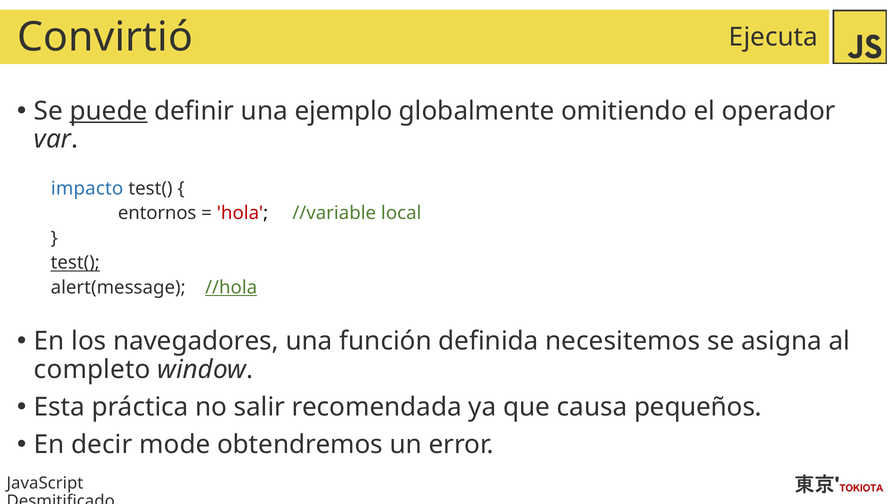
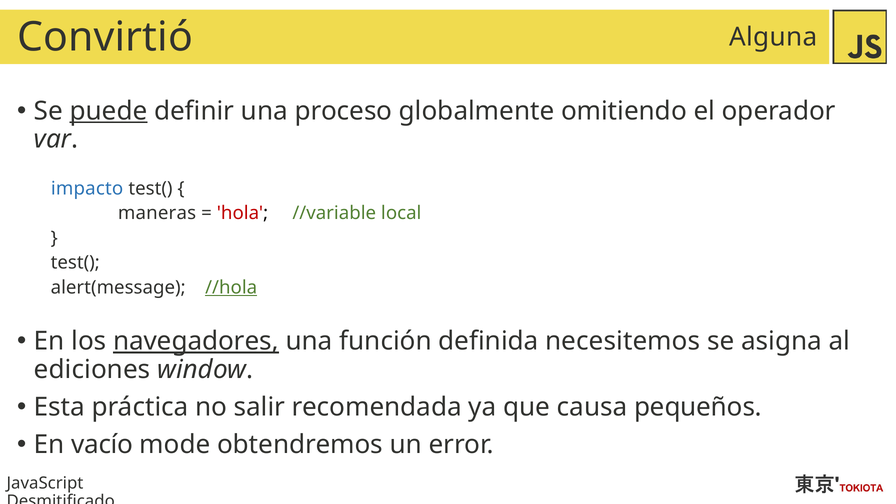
Ejecuta: Ejecuta -> Alguna (773, 37)
ejemplo: ejemplo -> proceso (343, 111)
entornos: entornos -> maneras (157, 213)
test( underline: present -> none (75, 263)
navegadores underline: none -> present (196, 341)
completo: completo -> ediciones (92, 369)
decir: decir -> vacío (102, 445)
